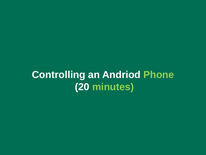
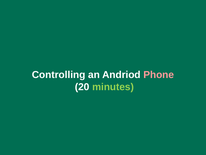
Phone colour: light green -> pink (159, 75)
